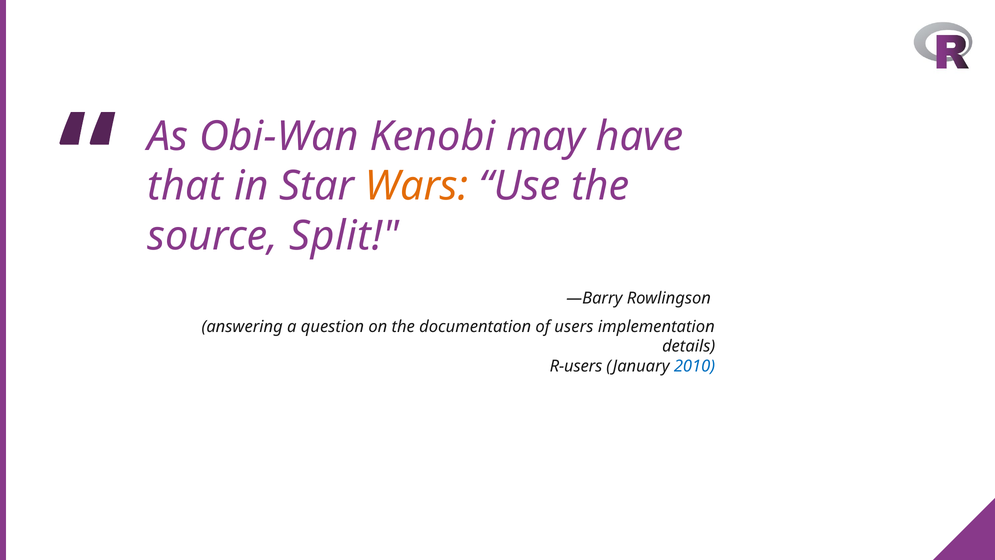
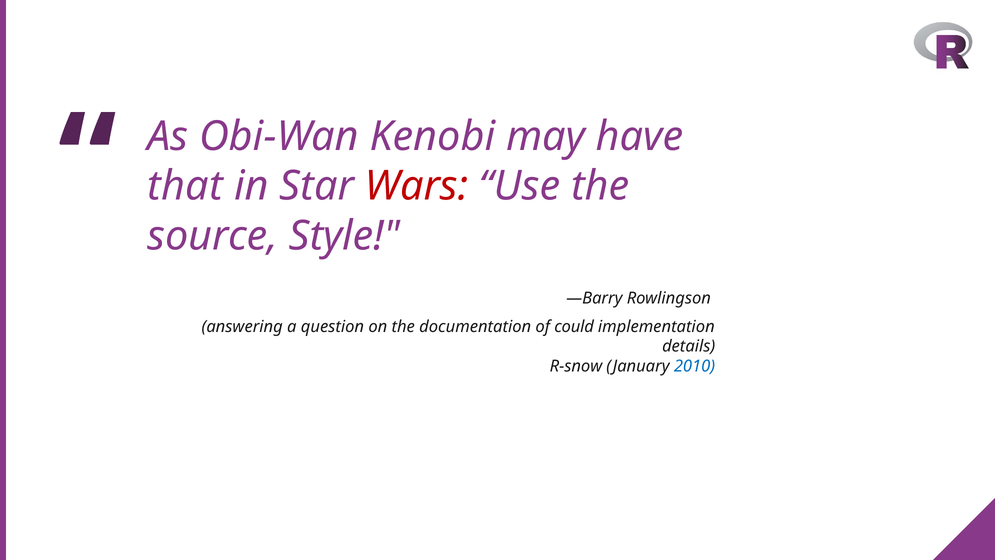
Wars colour: orange -> red (417, 186)
Split: Split -> Style (344, 236)
users: users -> could (574, 326)
R-users: R-users -> R-snow (576, 366)
